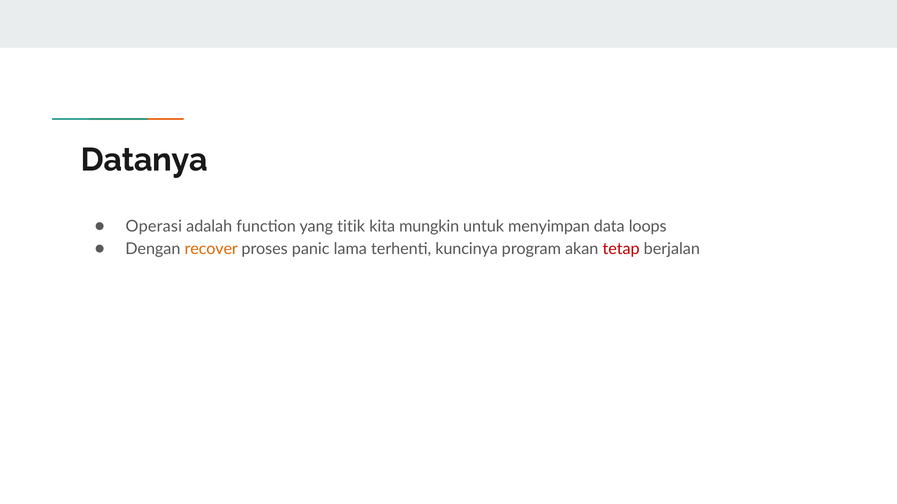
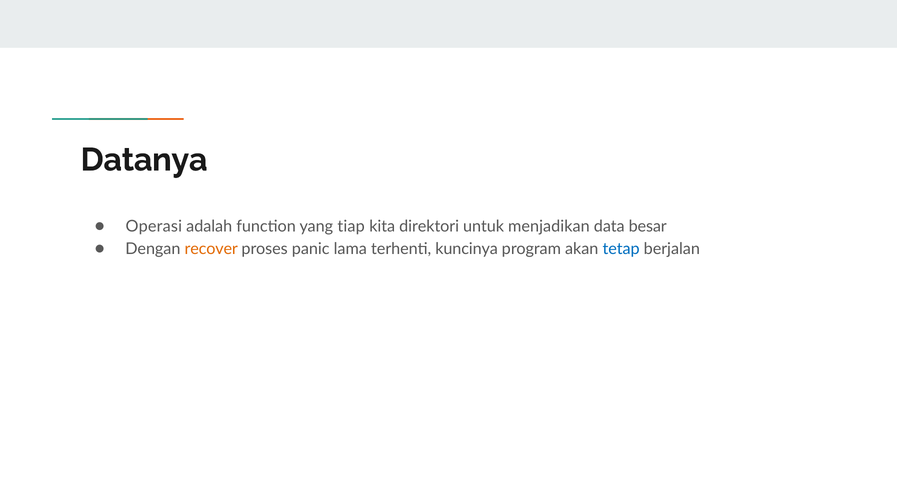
titik: titik -> tiap (351, 227)
mungkin: mungkin -> direktori (429, 227)
menyimpan: menyimpan -> menjadikan (549, 227)
loops: loops -> besar (648, 227)
tetap colour: red -> blue (621, 249)
